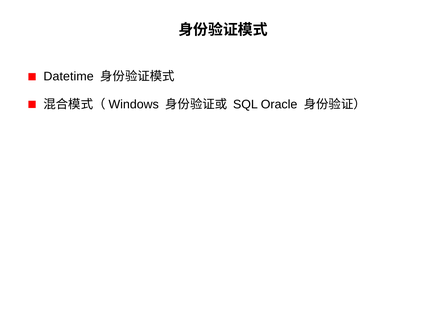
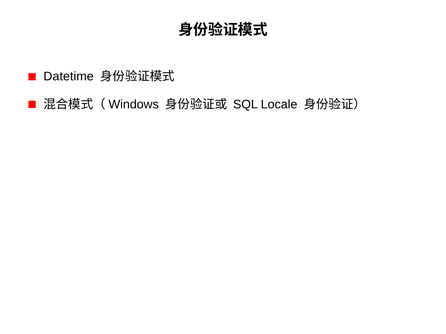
Oracle: Oracle -> Locale (279, 104)
